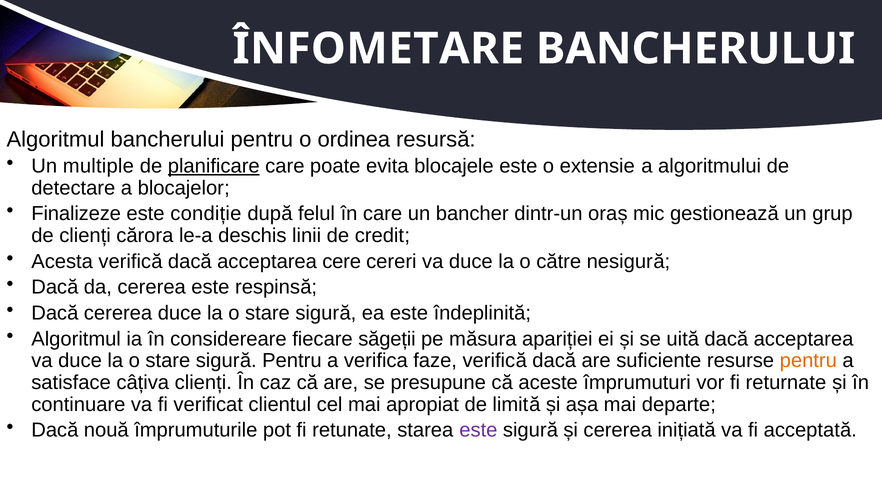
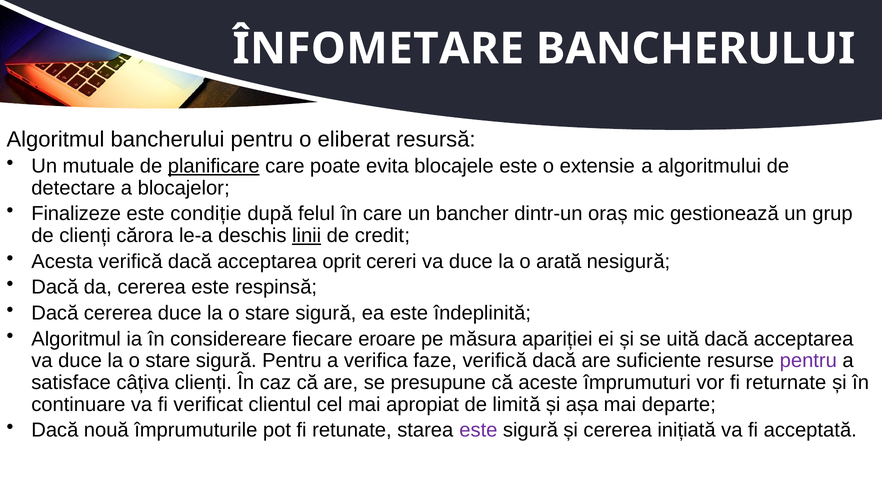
ordinea: ordinea -> eliberat (354, 139)
multiple: multiple -> mutuale (98, 166)
linii underline: none -> present (307, 236)
cere: cere -> oprit (342, 261)
către: către -> arată (559, 261)
săgeții: săgeții -> eroare (387, 339)
pentru colour: orange -> purple (808, 361)
